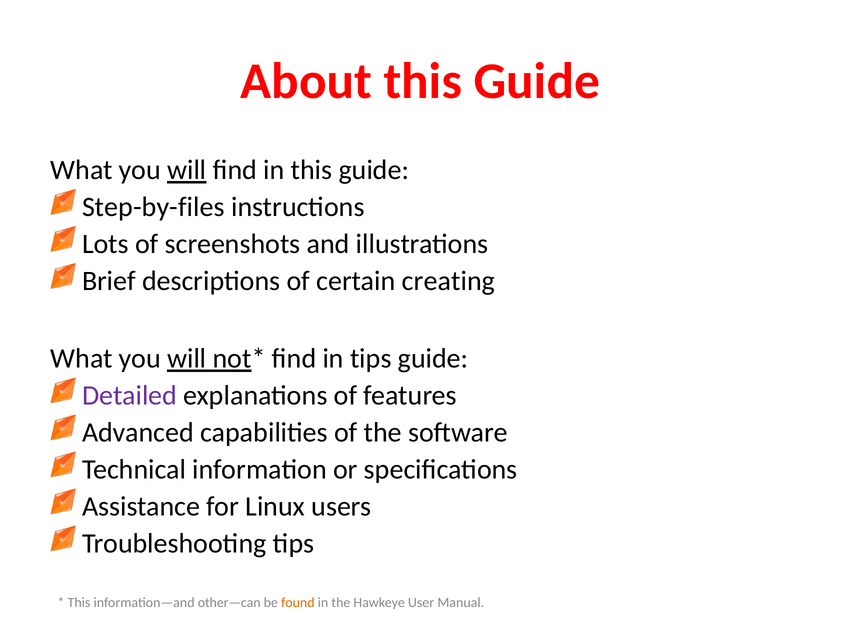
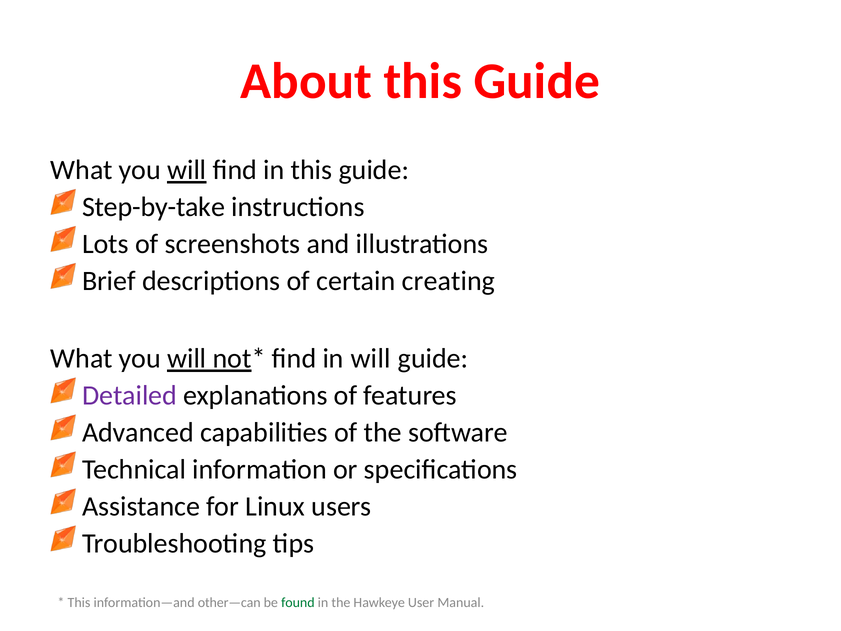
Step-by-files: Step-by-files -> Step-by-take (154, 207)
in tips: tips -> will (371, 358)
found colour: orange -> green (298, 602)
